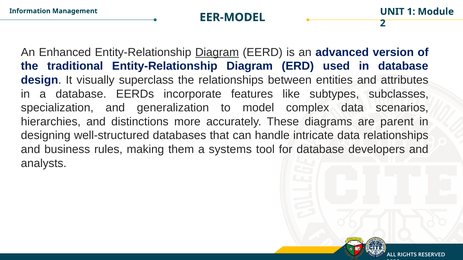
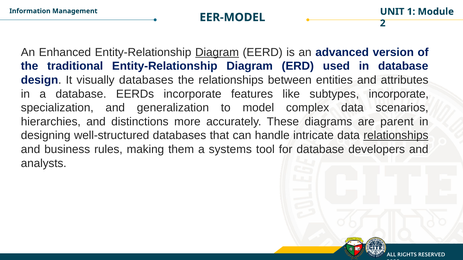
visually superclass: superclass -> databases (146, 80)
subtypes subclasses: subclasses -> incorporate (399, 94)
relationships underline: none -> present (396, 136)
